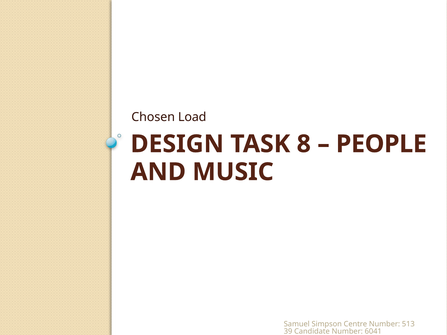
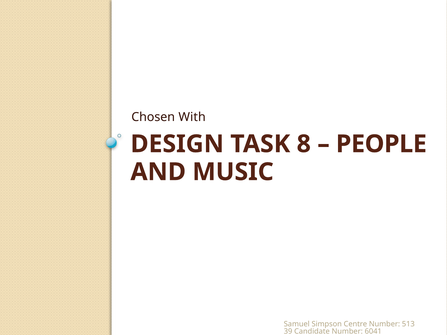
Load: Load -> With (192, 117)
